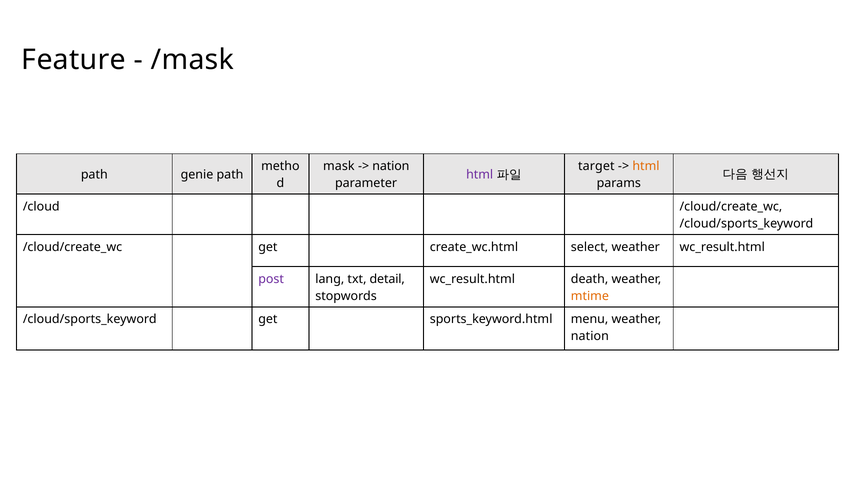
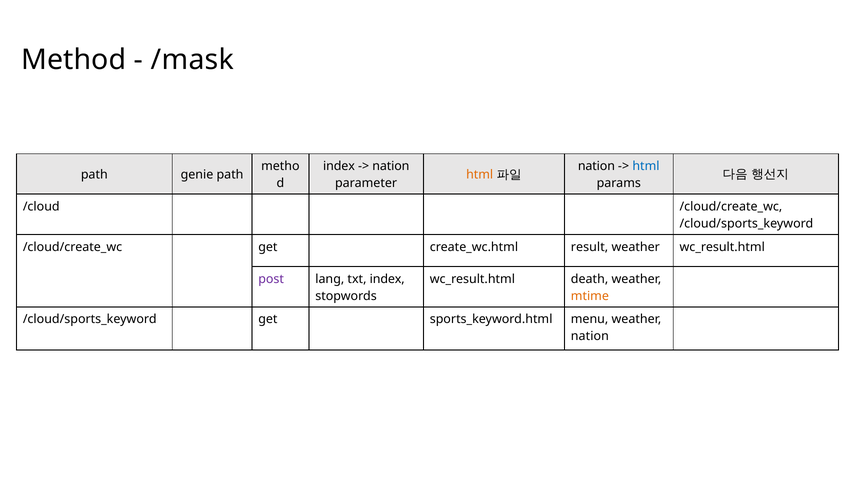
Feature: Feature -> Method (74, 60)
mask: mask -> index (339, 166)
target: target -> nation (596, 166)
html colour: orange -> blue (646, 166)
html colour: purple -> orange (480, 175)
select: select -> result (590, 247)
txt detail: detail -> index (387, 279)
